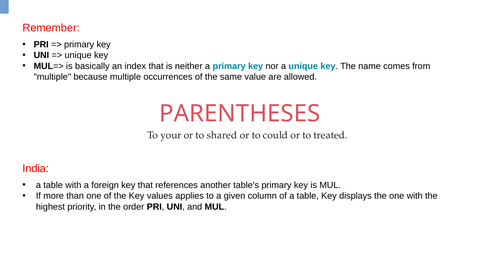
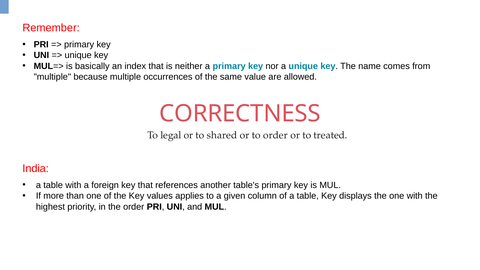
PARENTHESES: PARENTHESES -> CORRECTNESS (240, 114)
your: your -> legal (171, 135)
to could: could -> order (275, 135)
